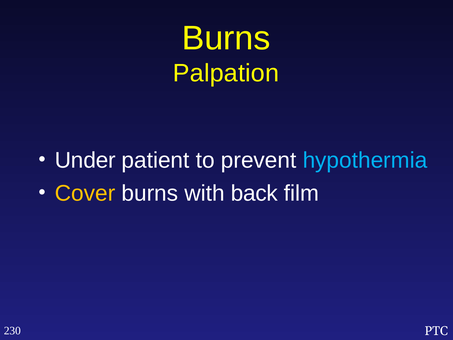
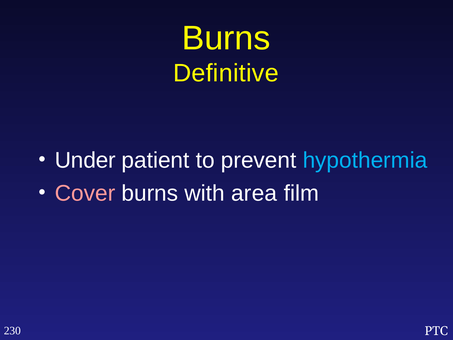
Palpation: Palpation -> Definitive (226, 73)
Cover colour: yellow -> pink (85, 193)
back: back -> area (254, 193)
